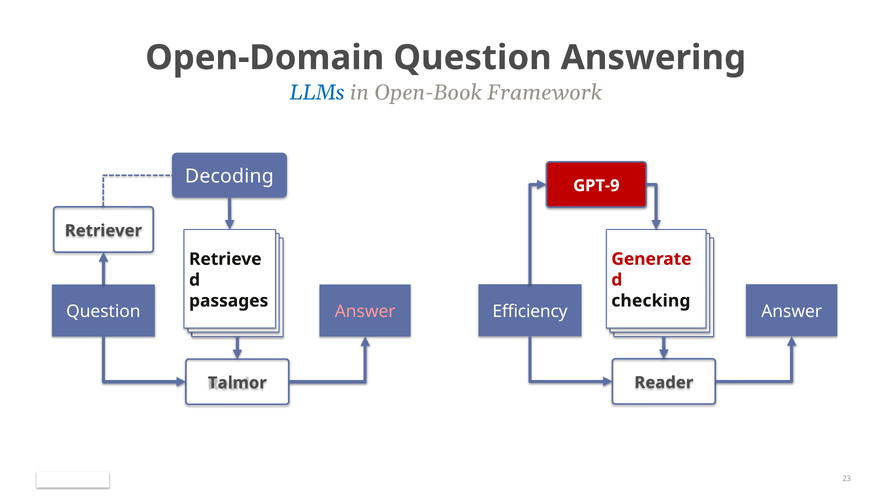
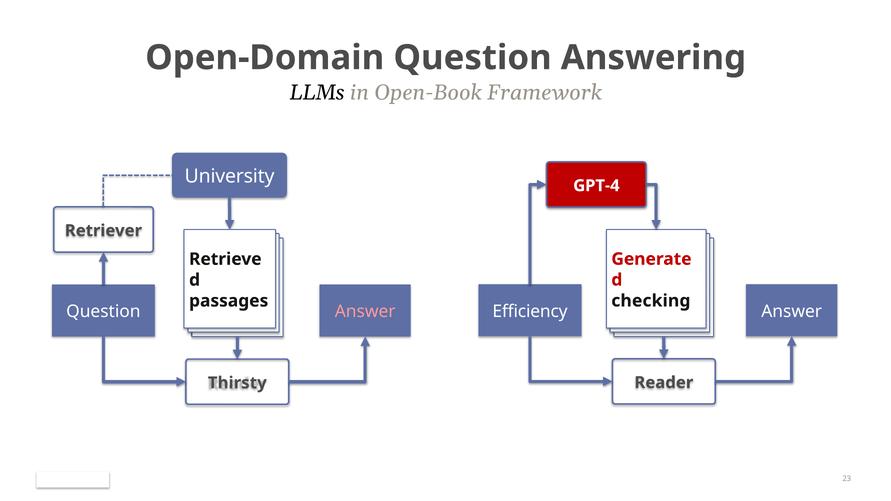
LLMs colour: blue -> black (317, 93)
Decoding: Decoding -> University (230, 177)
GPT-9: GPT-9 -> GPT-4 (596, 186)
Talmor: Talmor -> Thirsty (237, 383)
